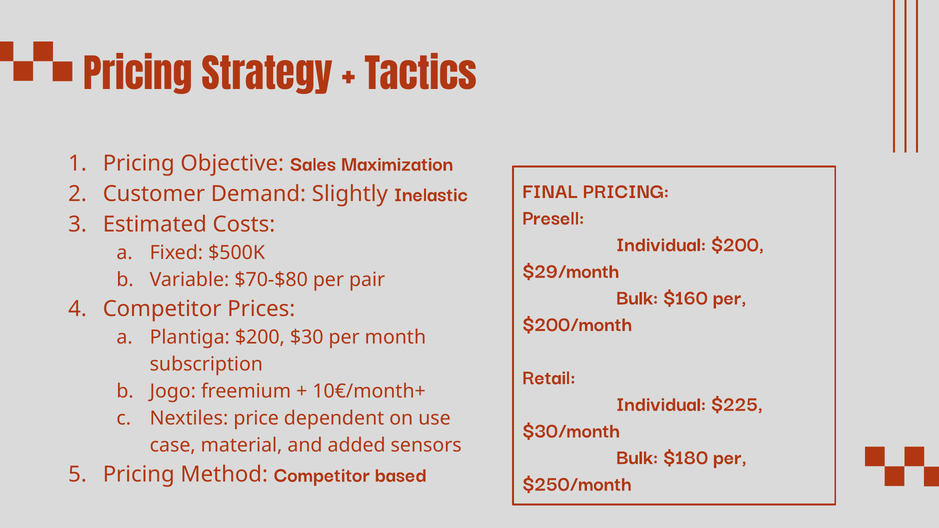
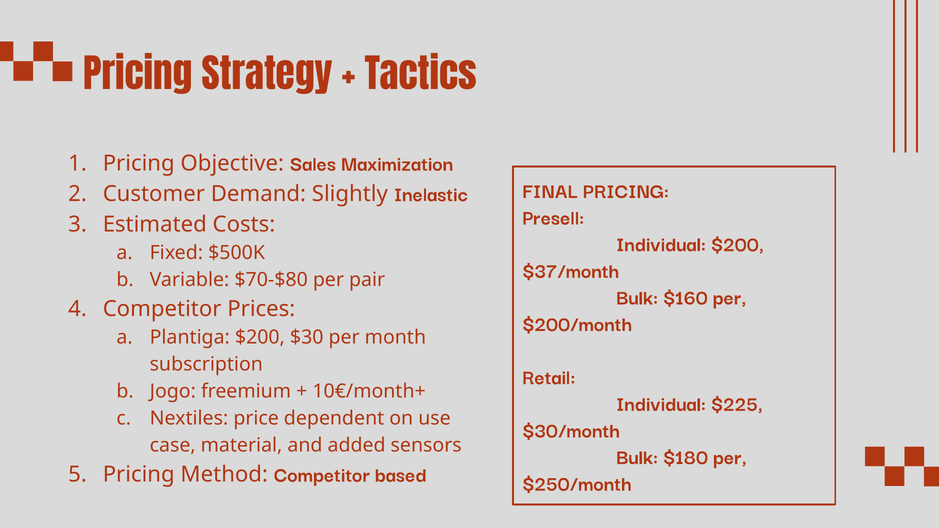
$29/month: $29/month -> $37/month (571, 271)
